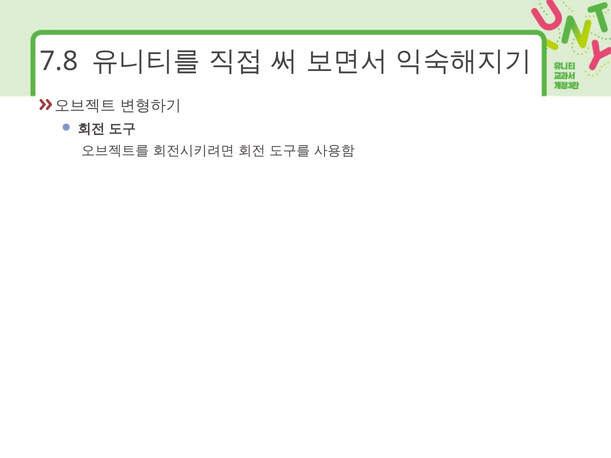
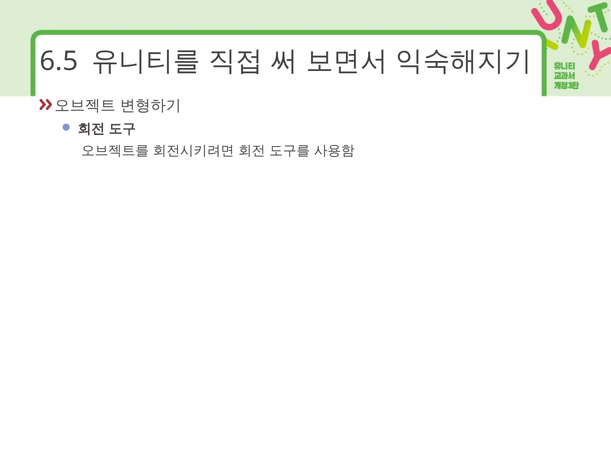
7.8: 7.8 -> 6.5 (59, 61)
